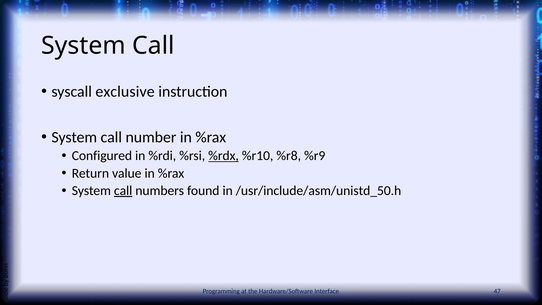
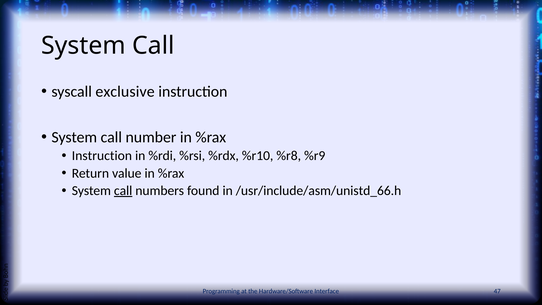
Configured: Configured -> Instruction (102, 156)
%rdx underline: present -> none (224, 156)
/usr/include/asm/unistd_50.h: /usr/include/asm/unistd_50.h -> /usr/include/asm/unistd_66.h (318, 191)
